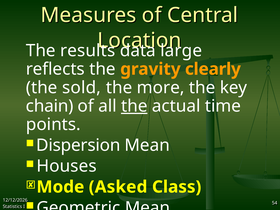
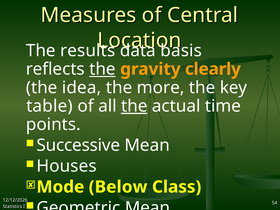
large: large -> basis (181, 51)
the underline: none -> present (102, 69)
sold: sold -> idea (82, 88)
chain: chain -> table (49, 106)
Dispersion: Dispersion -> Successive (78, 145)
Asked: Asked -> Below (118, 187)
